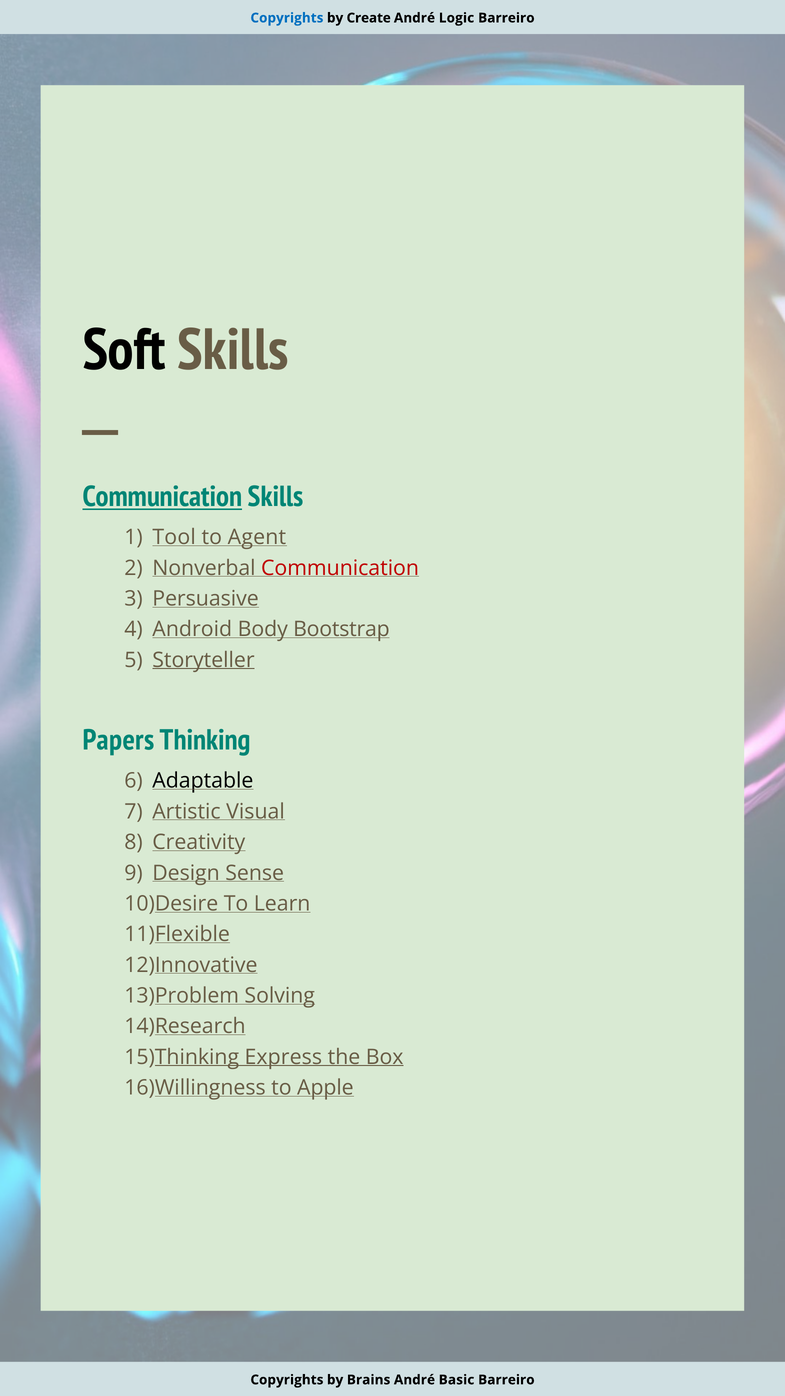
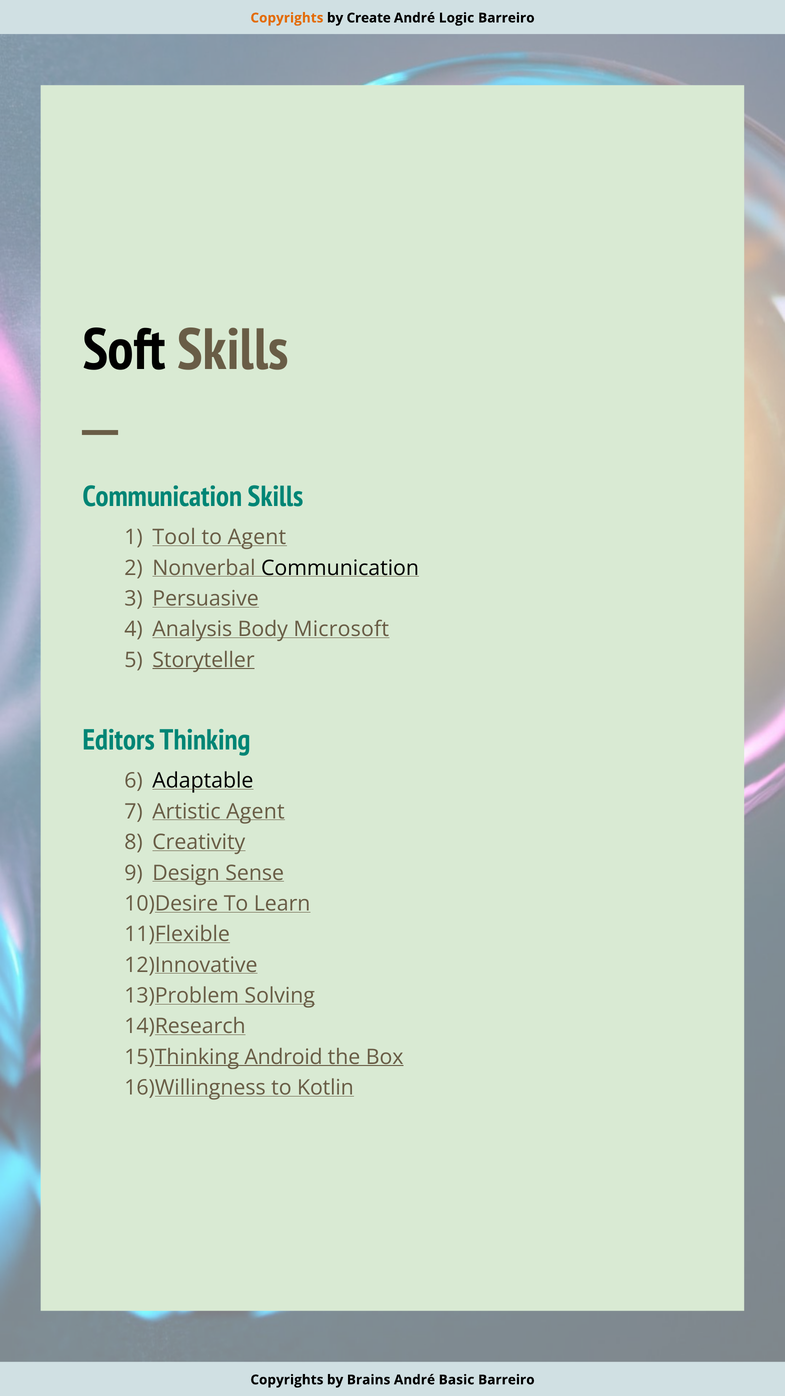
Copyrights colour: blue -> orange (287, 18)
Communication underline: present -> none (162, 497)
Communication colour: red -> black (340, 568)
Android: Android -> Analysis (192, 629)
Bootstrap: Bootstrap -> Microsoft (341, 629)
Papers: Papers -> Editors (119, 740)
Artistic Visual: Visual -> Agent (255, 811)
Express: Express -> Android (283, 1057)
Apple: Apple -> Kotlin (325, 1087)
